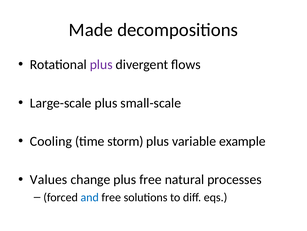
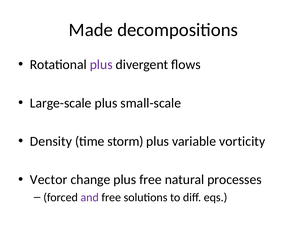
Cooling: Cooling -> Density (51, 141)
example: example -> vorticity (242, 141)
Values: Values -> Vector (49, 179)
and colour: blue -> purple (90, 197)
